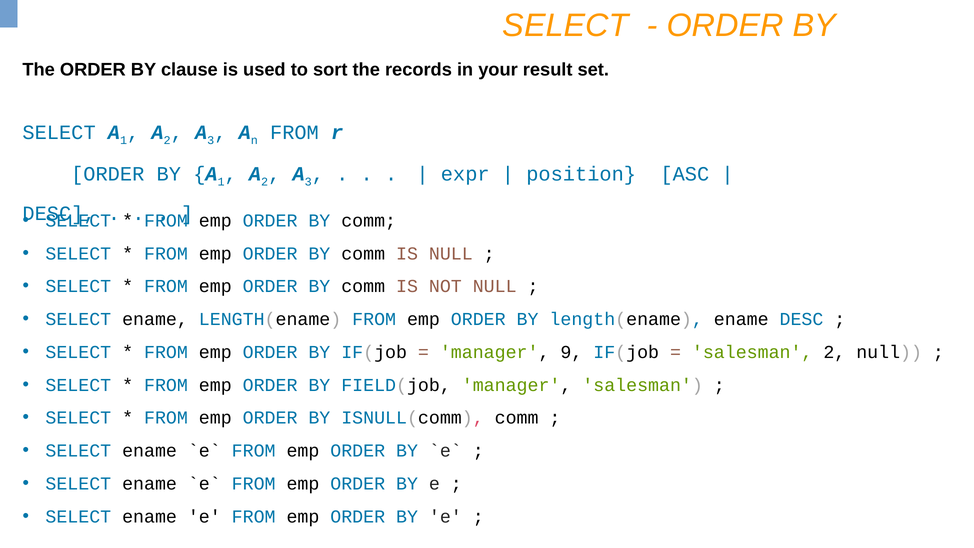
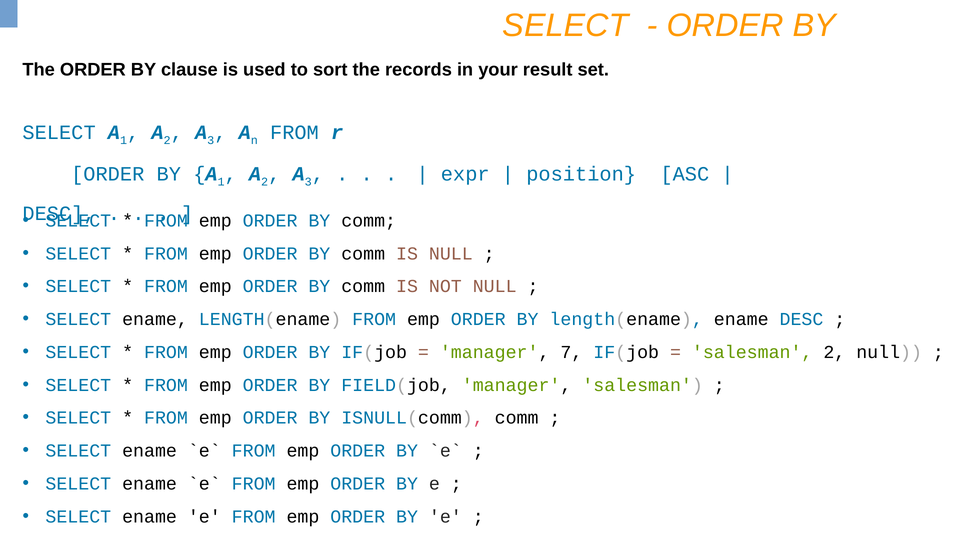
9: 9 -> 7 (571, 352)
